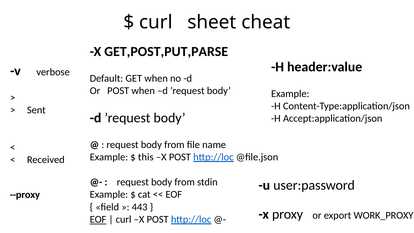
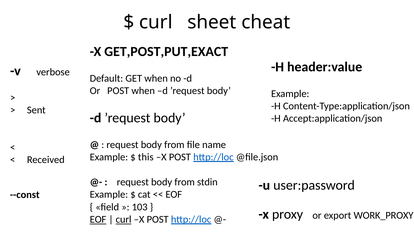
GET,POST,PUT,PARSE: GET,POST,PUT,PARSE -> GET,POST,PUT,EXACT (166, 52)
--proxy: --proxy -> --const (25, 195)
443: 443 -> 103 (140, 207)
curl underline: none -> present (124, 219)
